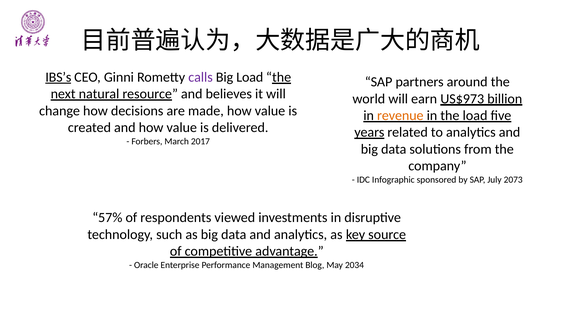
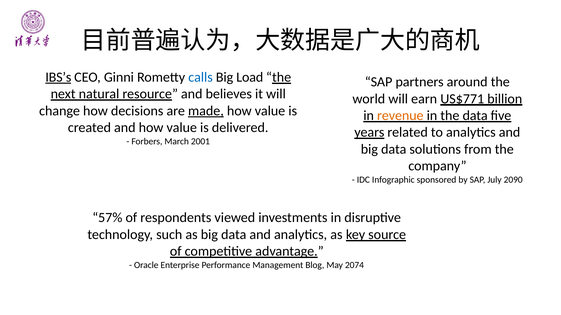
calls colour: purple -> blue (201, 77)
US$973: US$973 -> US$771 (462, 99)
made underline: none -> present (206, 111)
the load: load -> data (475, 116)
2017: 2017 -> 2001 (200, 142)
2073: 2073 -> 2090 (513, 180)
2034: 2034 -> 2074 (354, 265)
